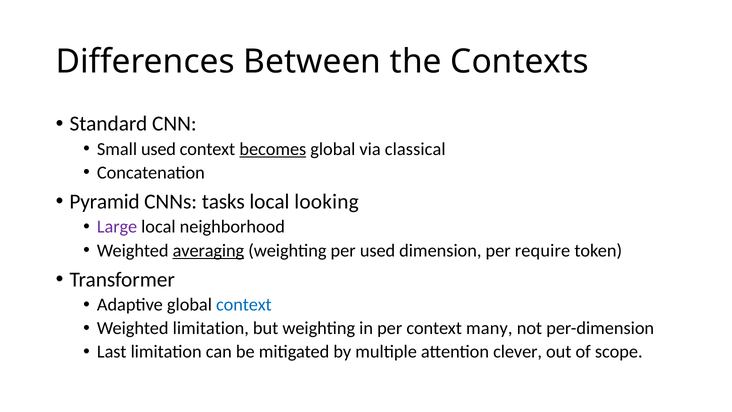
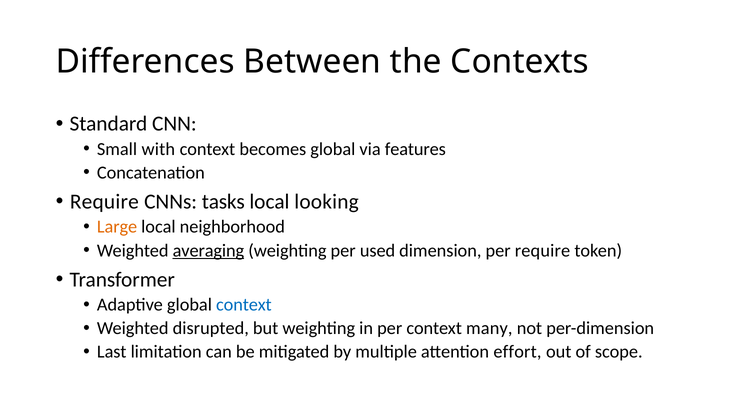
Small used: used -> with (158, 149)
becomes underline: present -> none (273, 149)
classical: classical -> features (415, 149)
Pyramid: Pyramid -> Require (104, 202)
Large colour: purple -> orange (117, 227)
Weighted limitation: limitation -> disrupted (211, 328)
clever: clever -> effort (517, 352)
